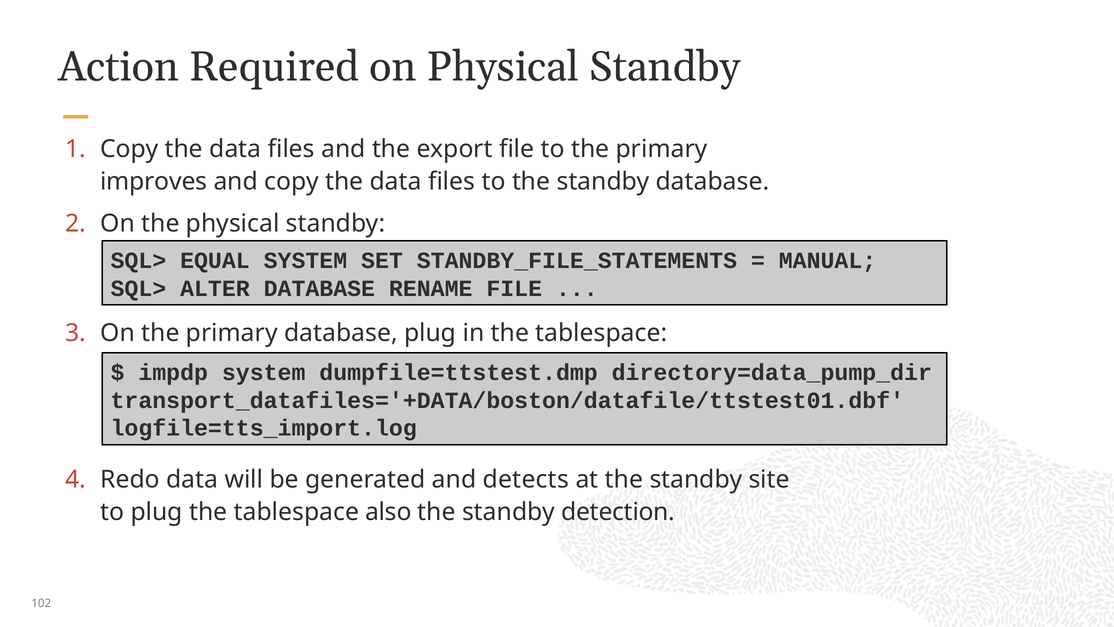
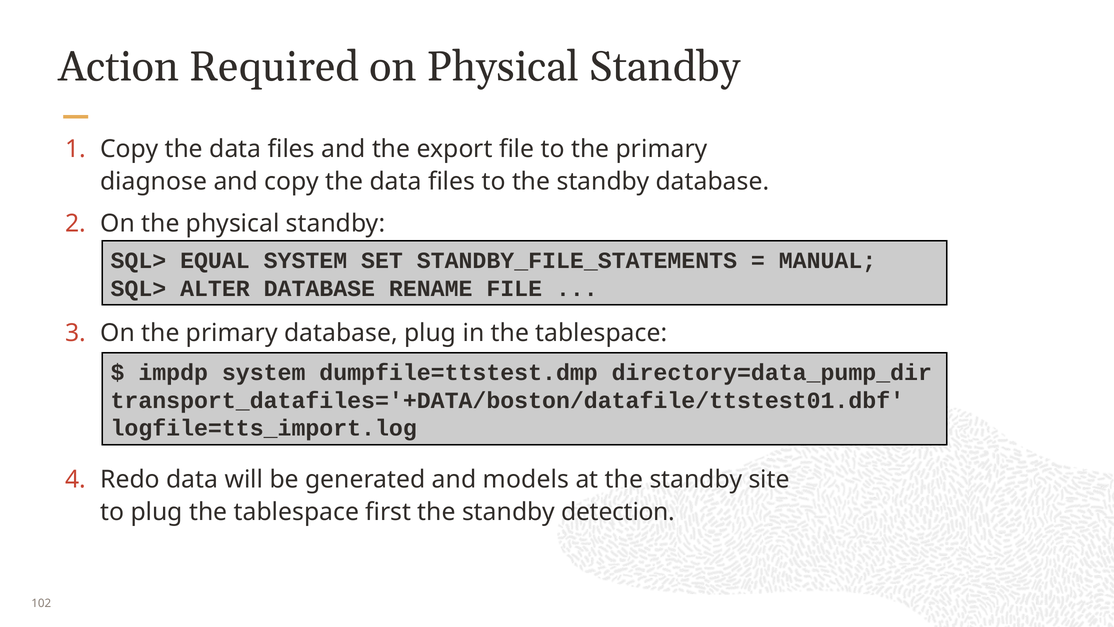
improves: improves -> diagnose (154, 181)
detects: detects -> models (526, 479)
also: also -> first (388, 512)
